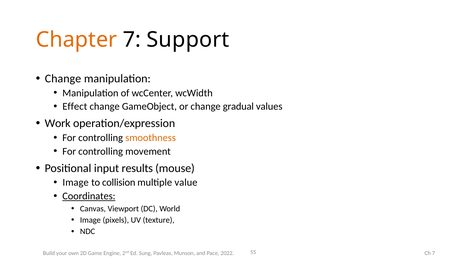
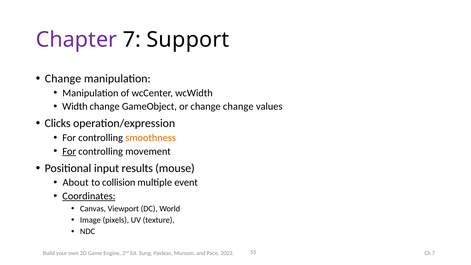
Chapter colour: orange -> purple (77, 40)
Effect: Effect -> Width (75, 107)
change gradual: gradual -> change (238, 107)
Work: Work -> Clicks (58, 123)
For underline: none -> present (69, 151)
Image: Image -> About (76, 182)
value: value -> event (186, 182)
